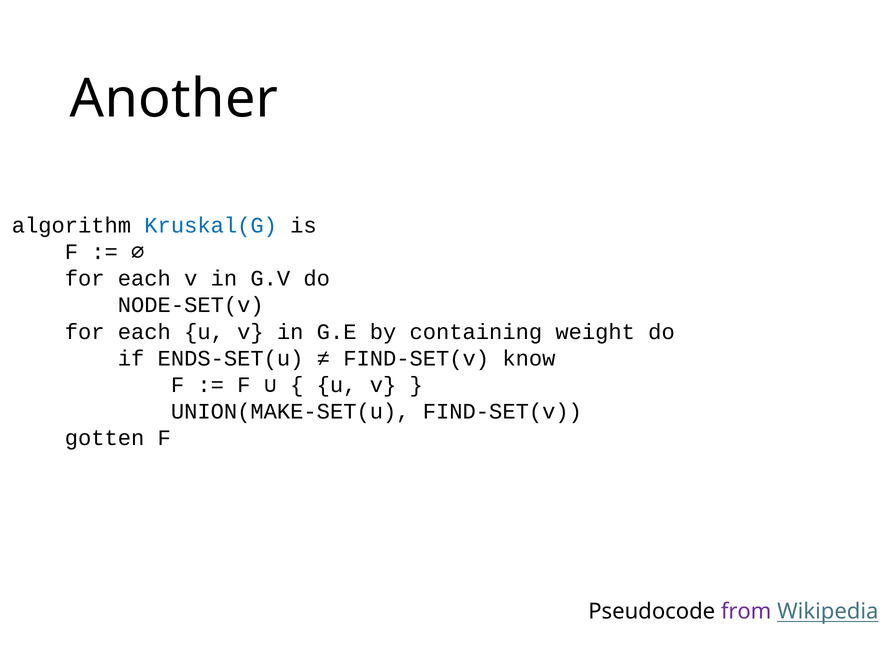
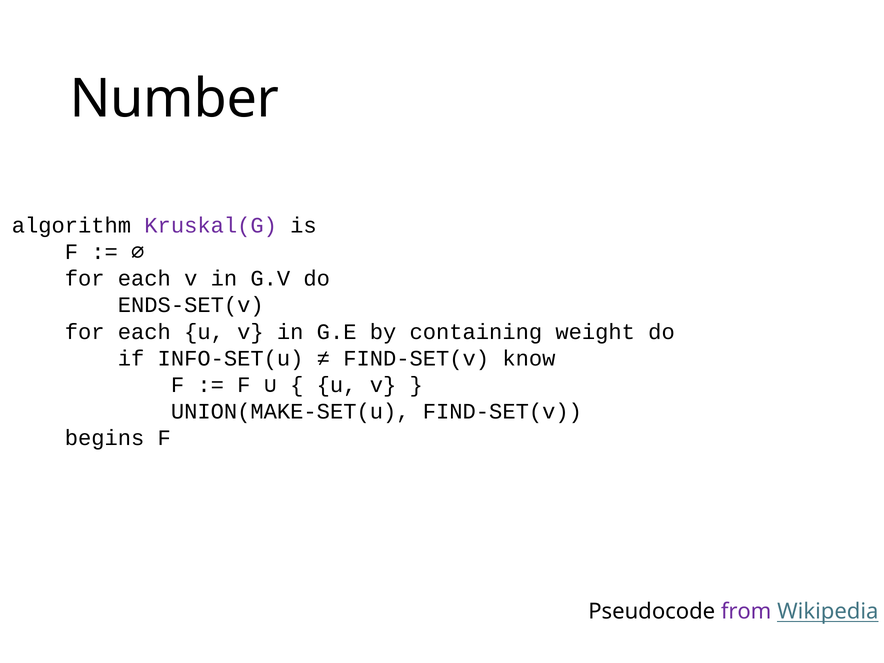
Another: Another -> Number (174, 99)
Kruskal(G colour: blue -> purple (211, 226)
NODE-SET(v: NODE-SET(v -> ENDS-SET(v (191, 305)
ENDS-SET(u: ENDS-SET(u -> INFO-SET(u (231, 358)
gotten: gotten -> begins (105, 438)
